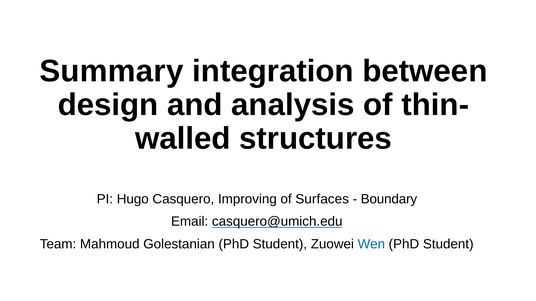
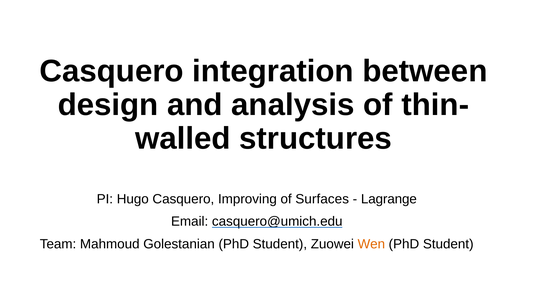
Summary: Summary -> Casquero (112, 71)
Boundary: Boundary -> Lagrange (389, 199)
Wen colour: blue -> orange (371, 244)
